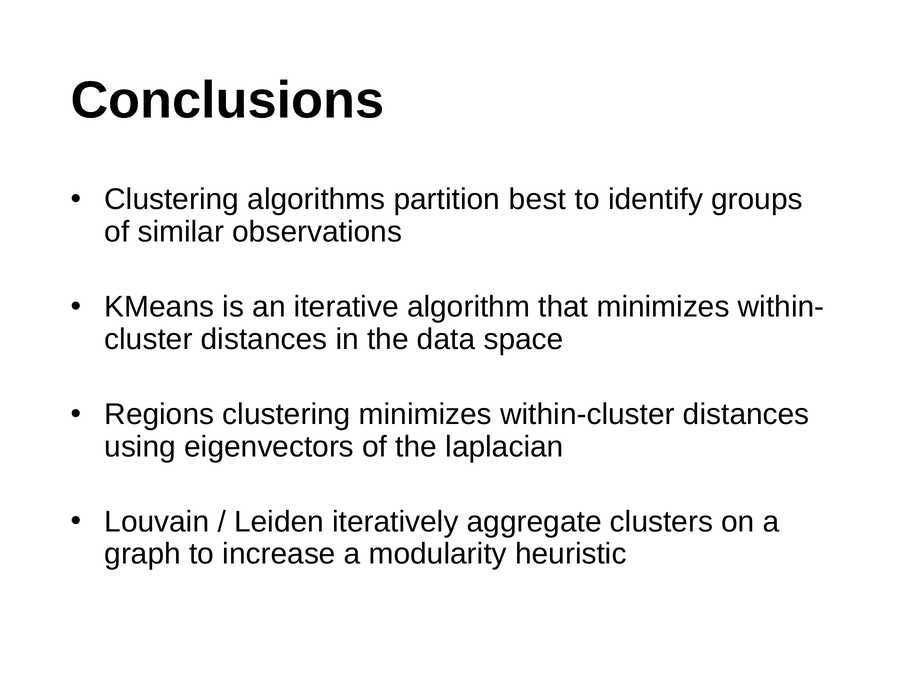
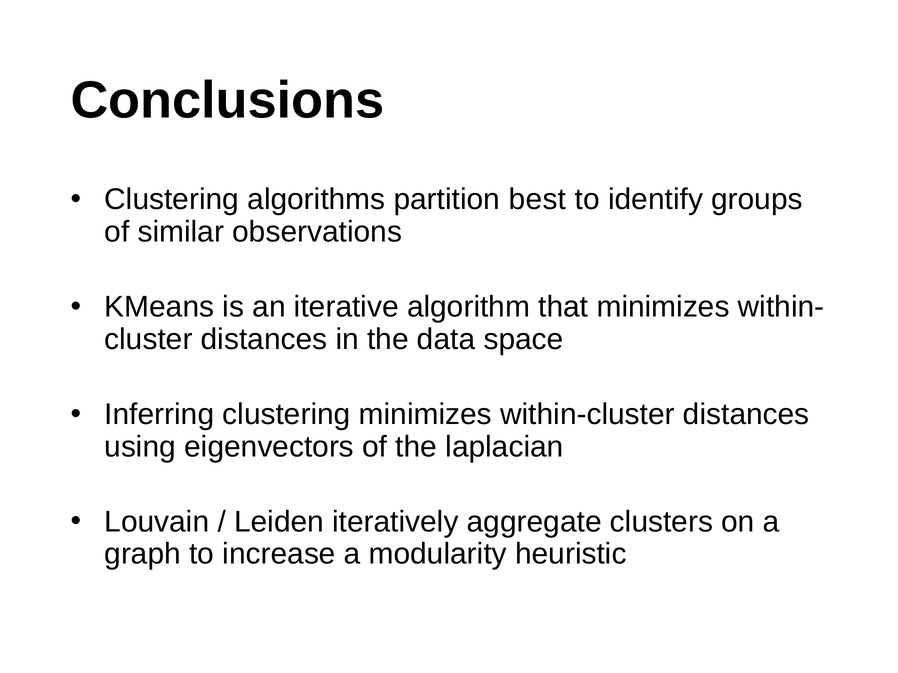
Regions: Regions -> Inferring (159, 415)
